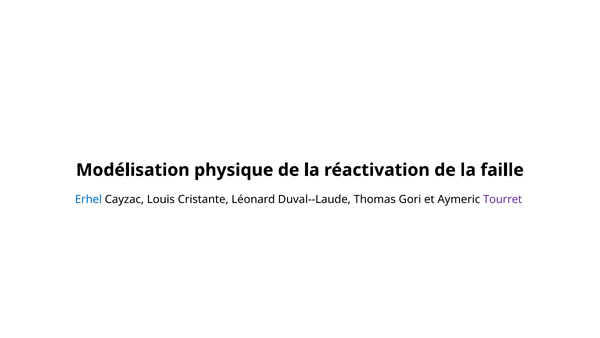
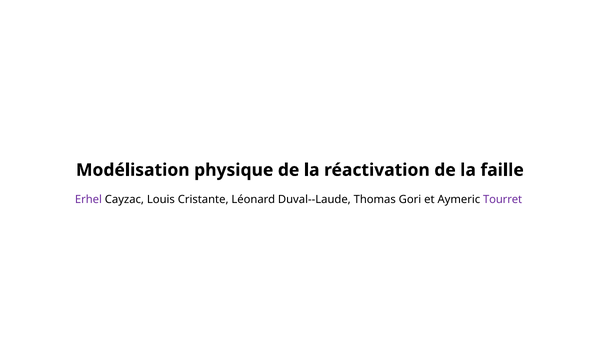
Erhel colour: blue -> purple (88, 199)
